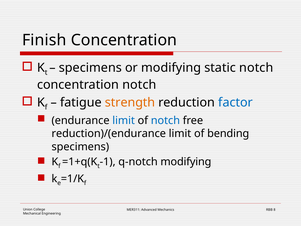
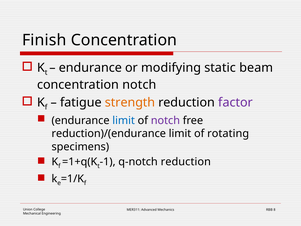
specimens: specimens -> endurance (90, 68)
static notch: notch -> beam (256, 68)
factor colour: blue -> purple (236, 102)
notch colour: blue -> purple (165, 120)
bending: bending -> rotating (228, 133)
q-notch modifying: modifying -> reduction (186, 162)
